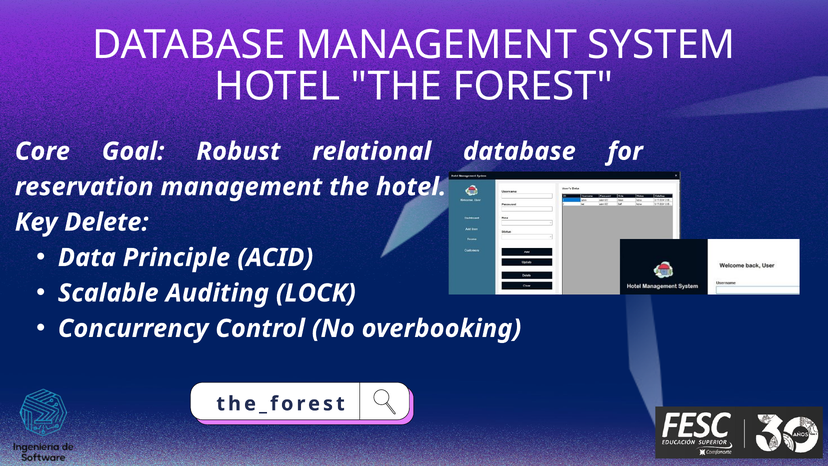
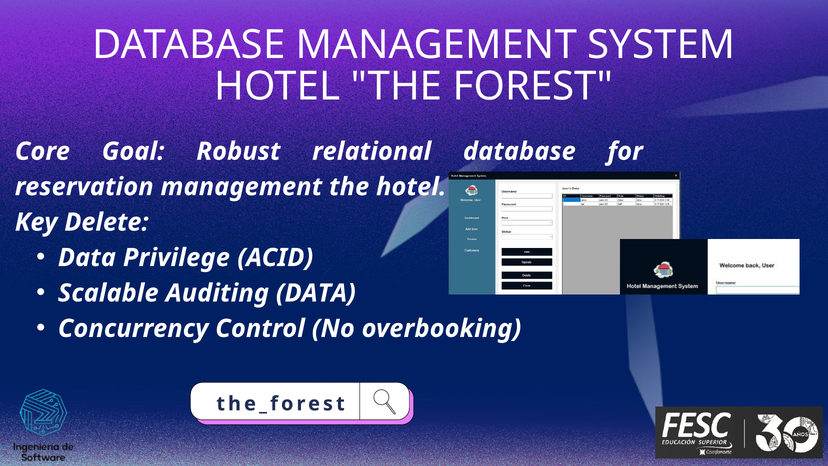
Principle: Principle -> Privilege (176, 258)
Auditing LOCK: LOCK -> DATA (316, 293)
